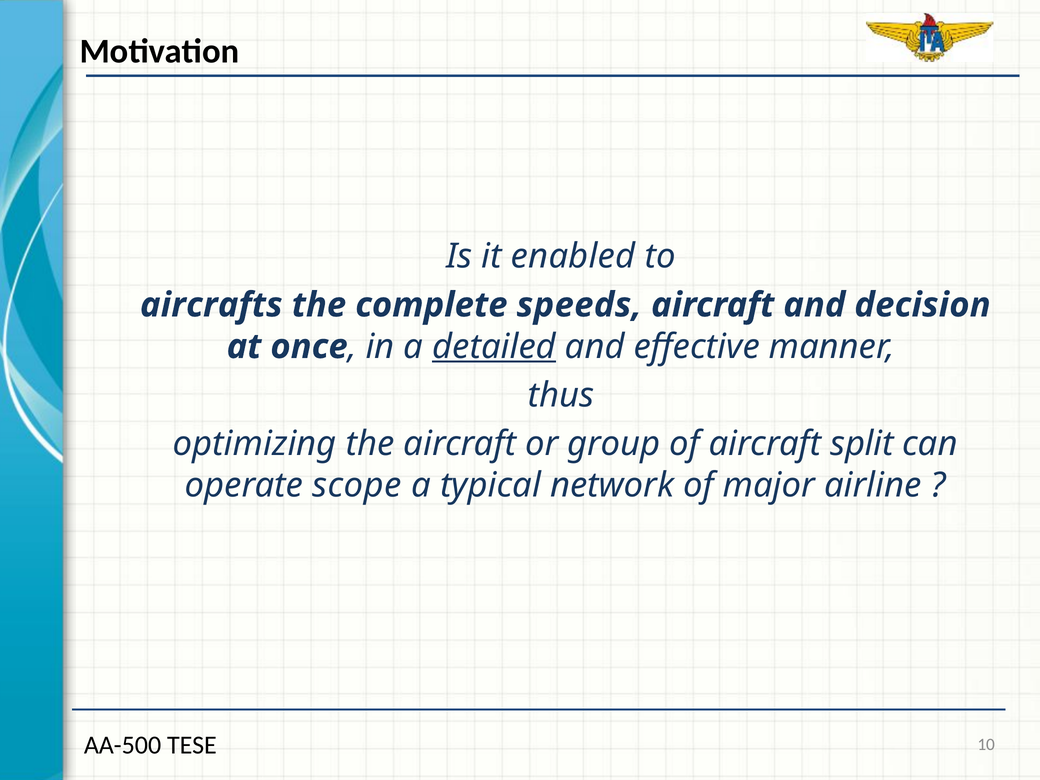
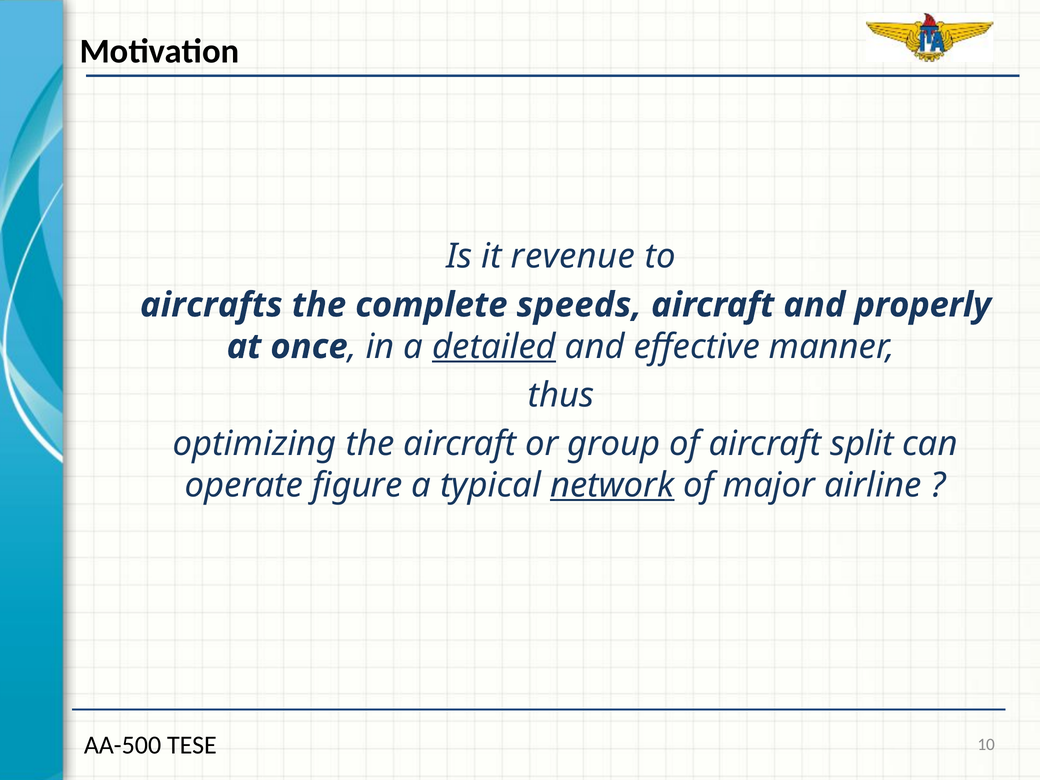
enabled: enabled -> revenue (573, 256)
decision: decision -> properly (923, 305)
scope: scope -> figure (357, 485)
network underline: none -> present (612, 485)
